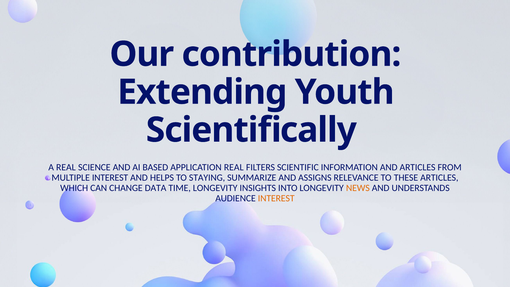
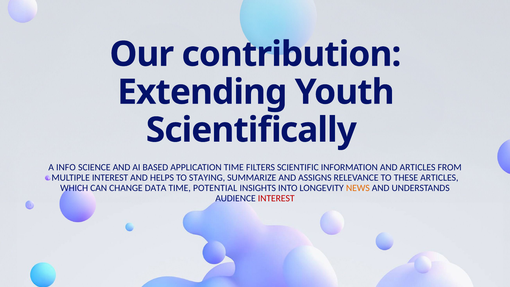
A REAL: REAL -> INFO (66, 167)
APPLICATION REAL: REAL -> TIME (234, 167)
TIME LONGEVITY: LONGEVITY -> POTENTIAL (215, 188)
INTEREST colour: orange -> red (276, 198)
